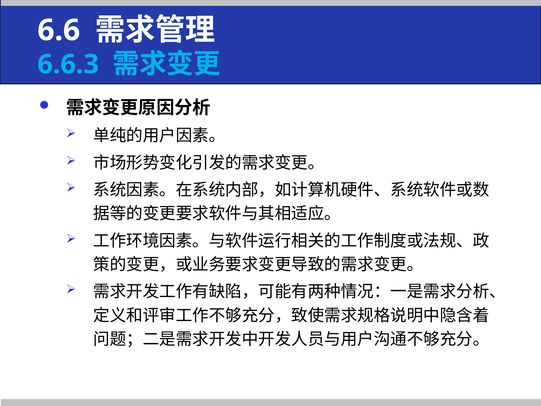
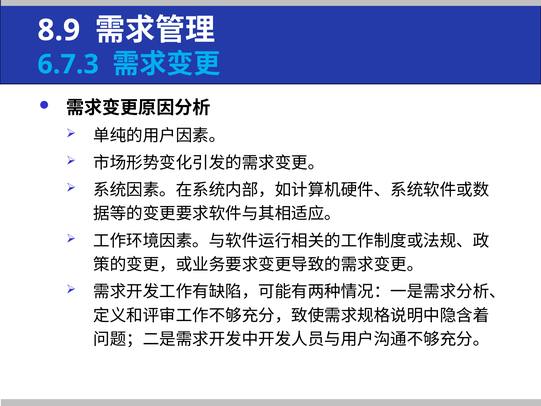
6.6: 6.6 -> 8.9 (59, 30)
6.6.3: 6.6.3 -> 6.7.3 (68, 64)
